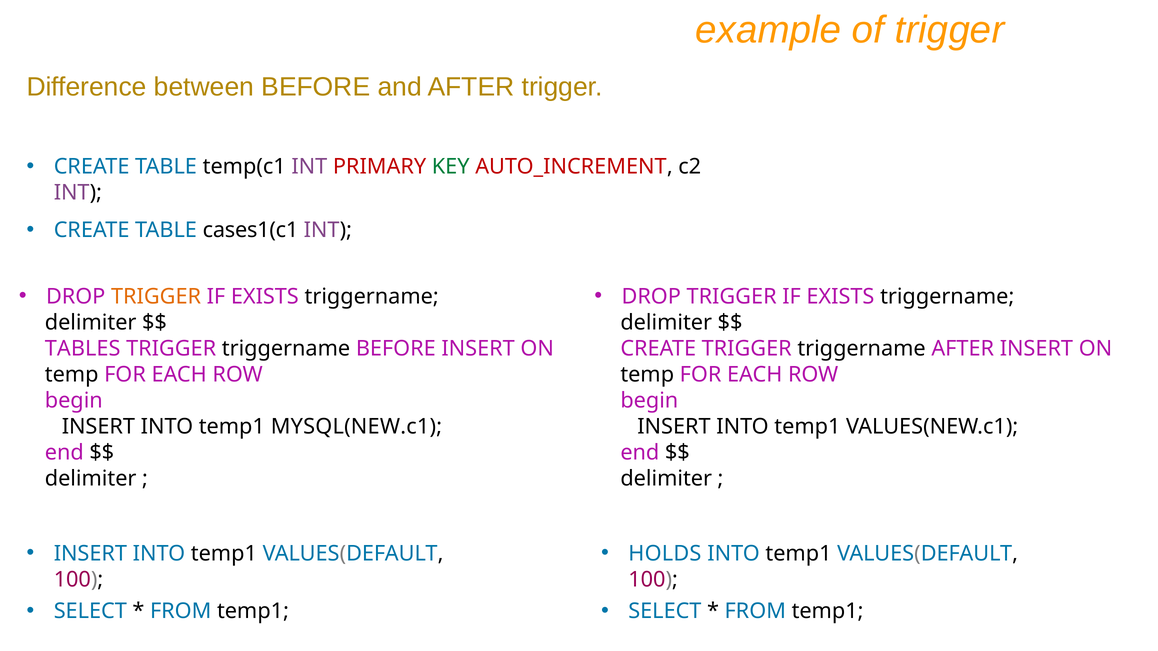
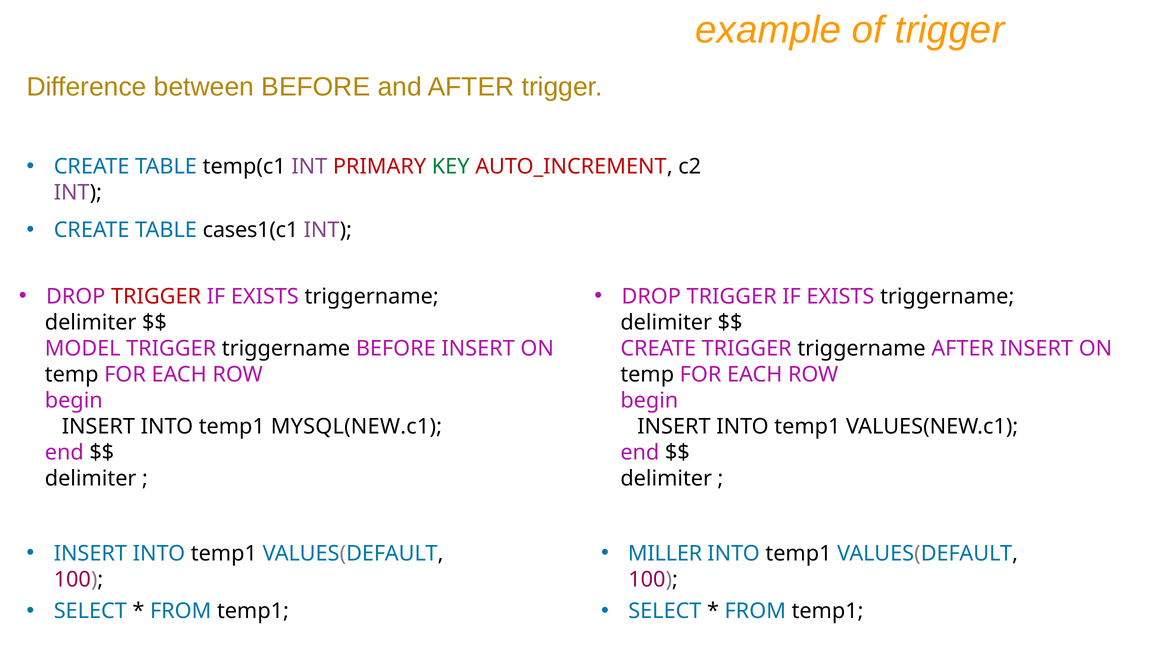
TRIGGER colour: orange -> red (156, 297)
TABLES: TABLES -> MODEL (83, 349)
HOLDS: HOLDS -> MILLER (665, 554)
